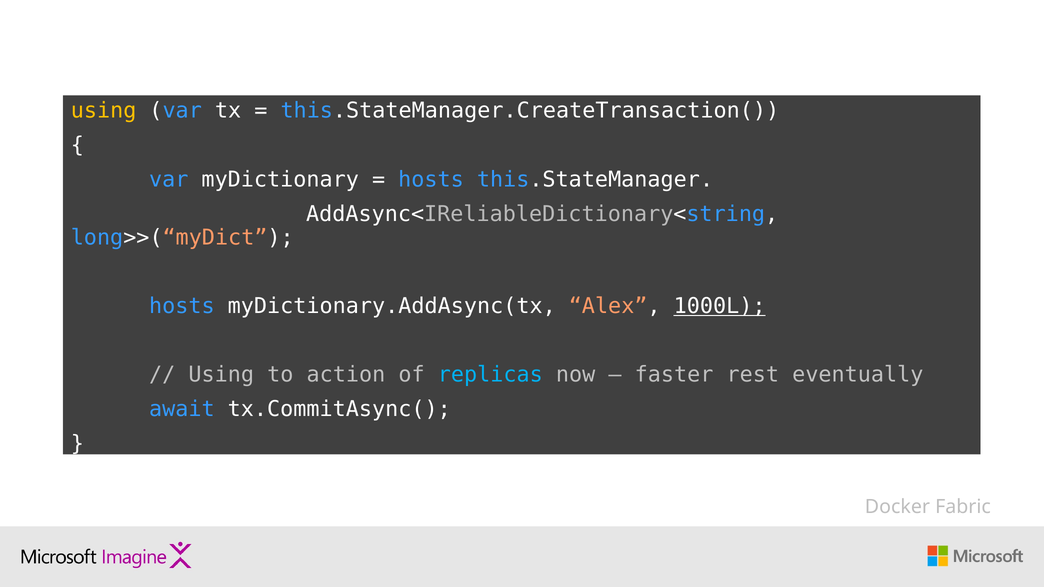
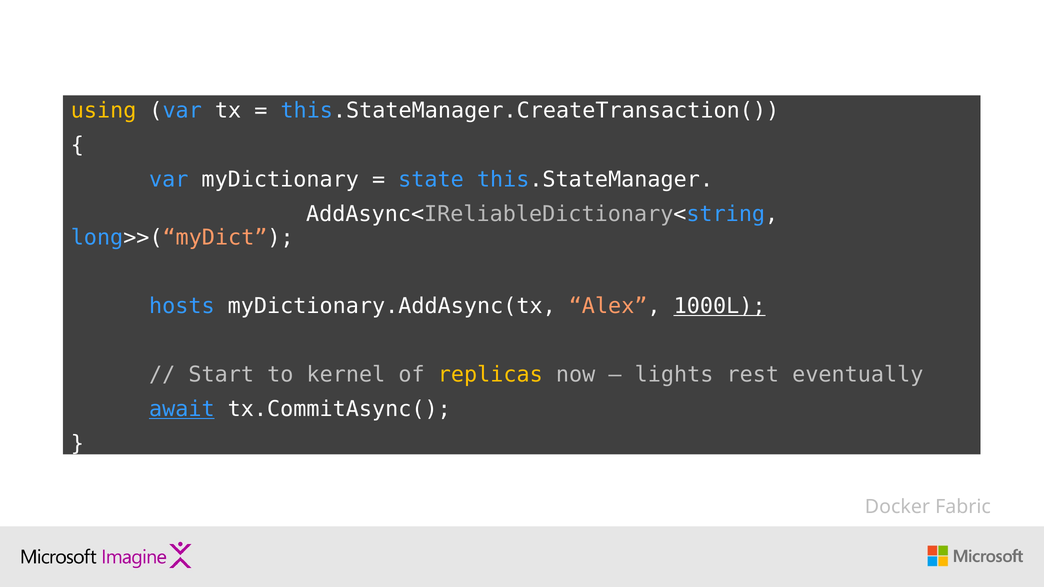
hosts: hosts -> state (431, 180)
Using: Using -> Start (221, 375)
action: action -> kernel (346, 375)
replicas colour: light blue -> yellow (490, 375)
faster: faster -> lights (674, 375)
await underline: none -> present (182, 409)
